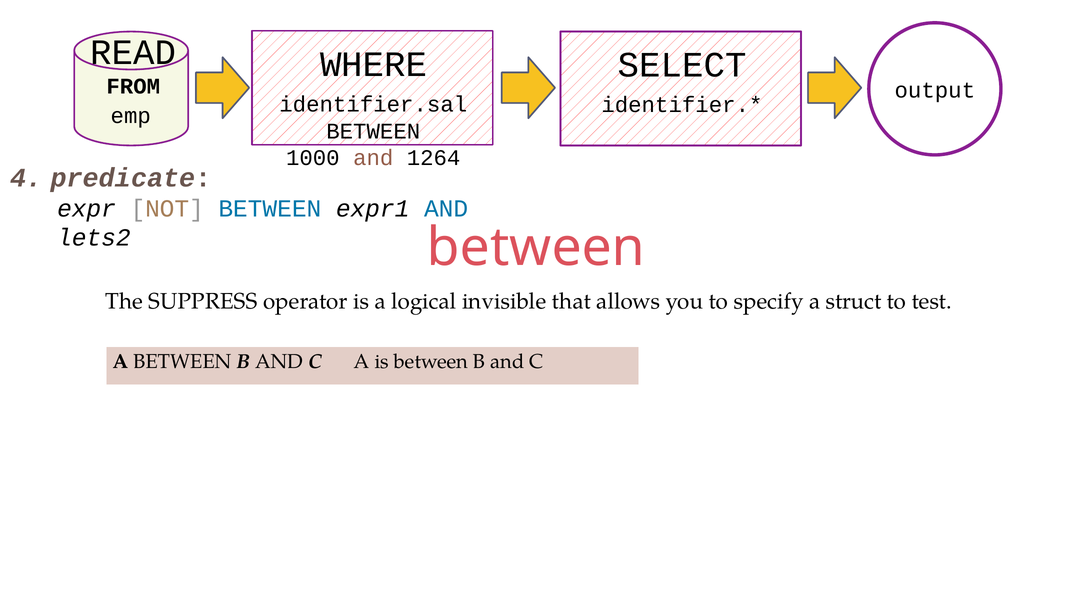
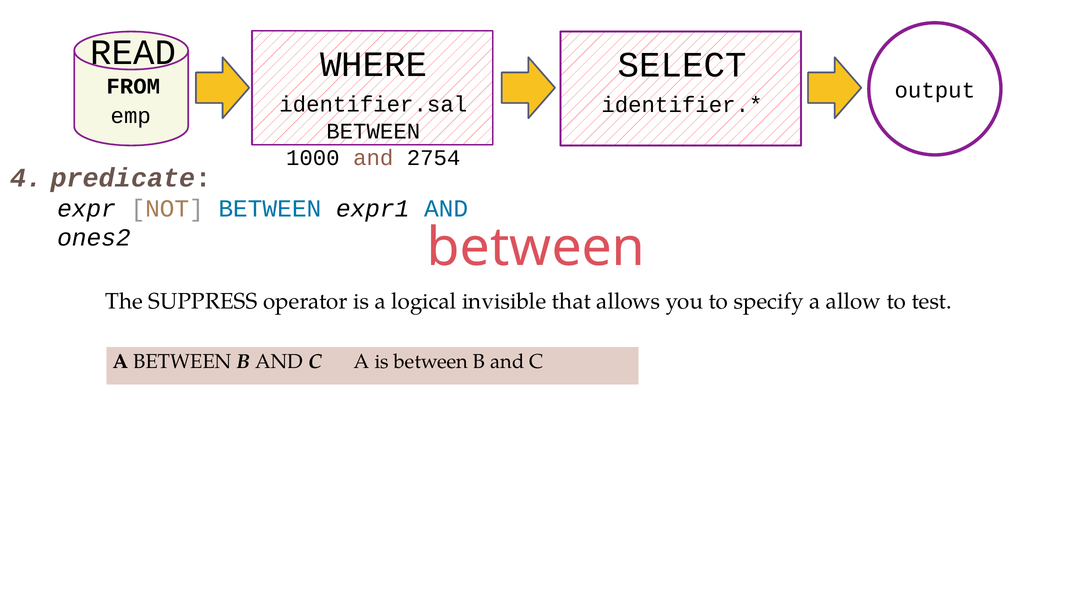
1264: 1264 -> 2754 (434, 158)
lets2: lets2 -> ones2 (94, 238)
struct: struct -> allow (853, 301)
